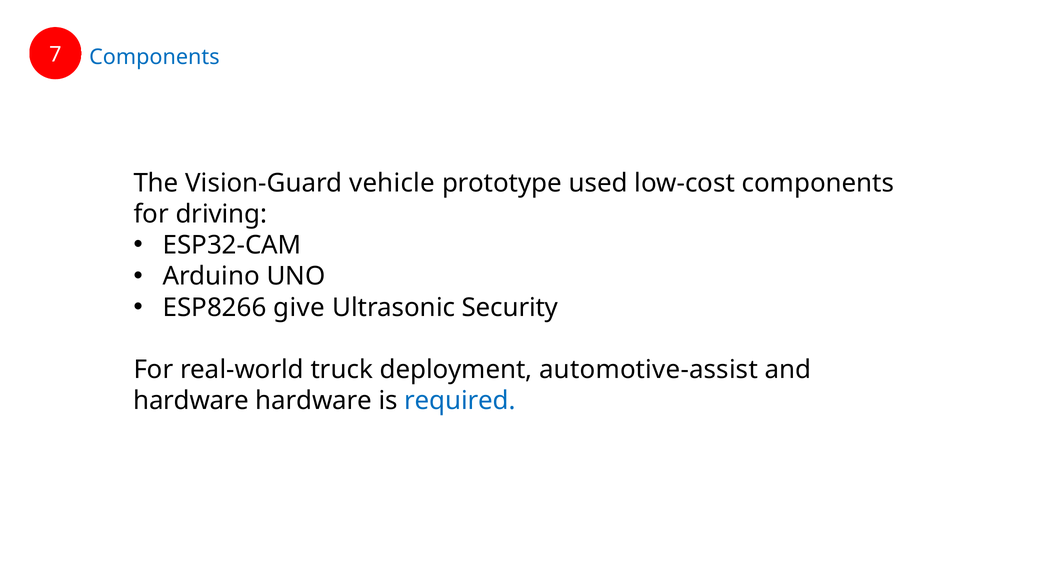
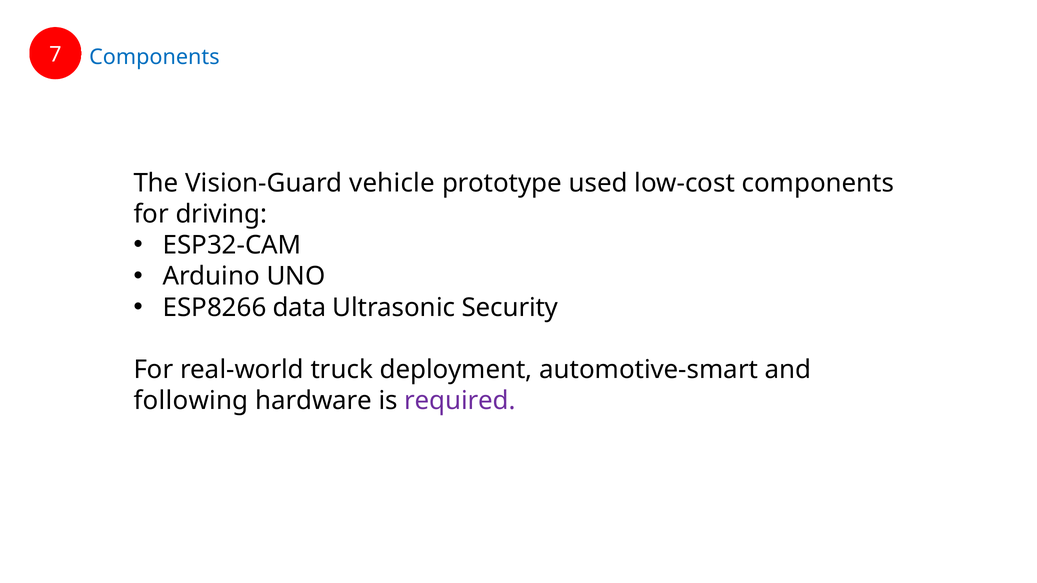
give: give -> data (299, 308)
automotive-assist: automotive-assist -> automotive-smart (649, 370)
hardware: hardware -> following (191, 401)
required colour: blue -> purple (460, 401)
